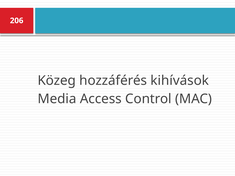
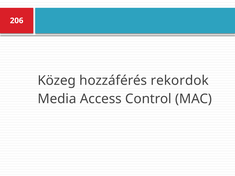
kihívások: kihívások -> rekordok (180, 81)
